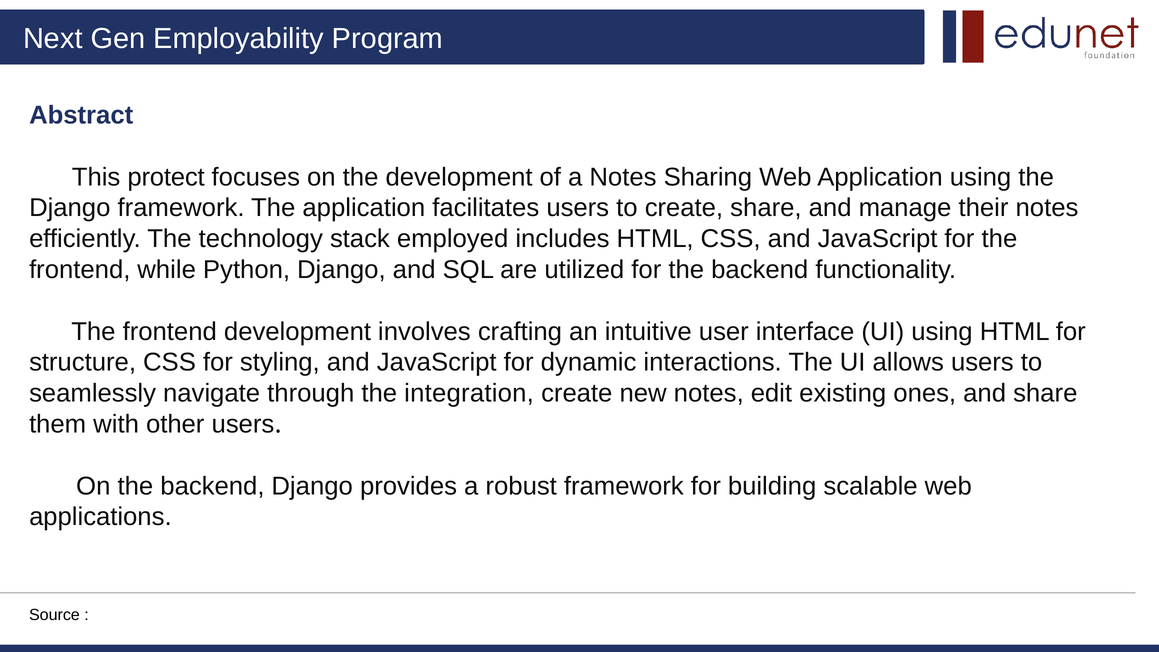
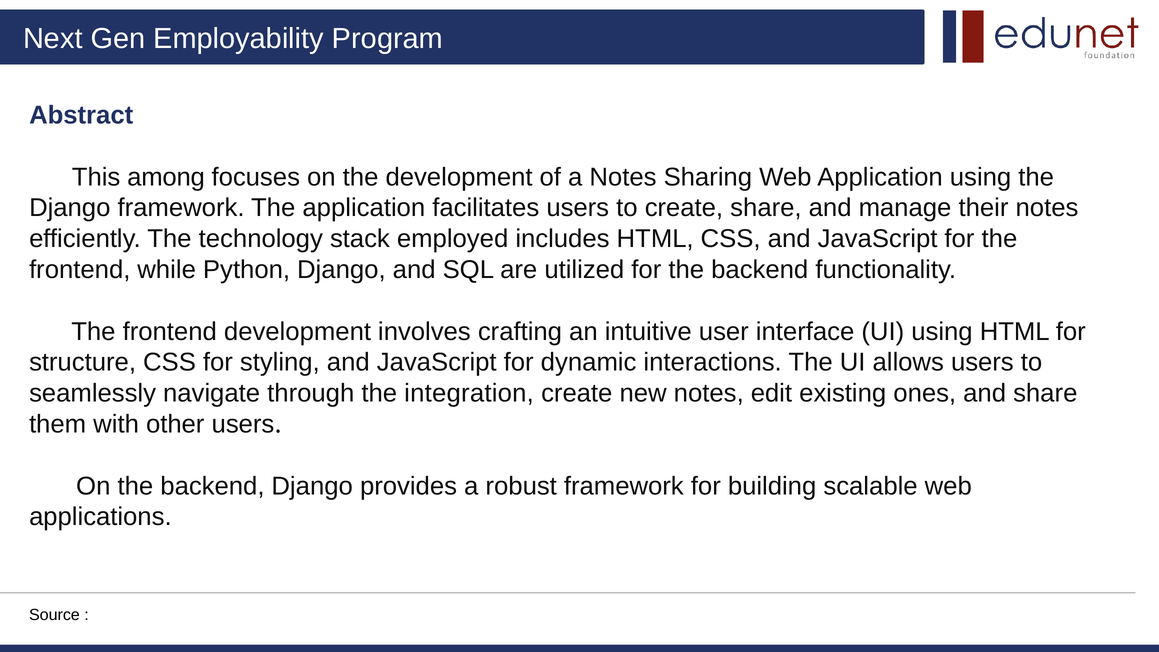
protect: protect -> among (166, 177)
